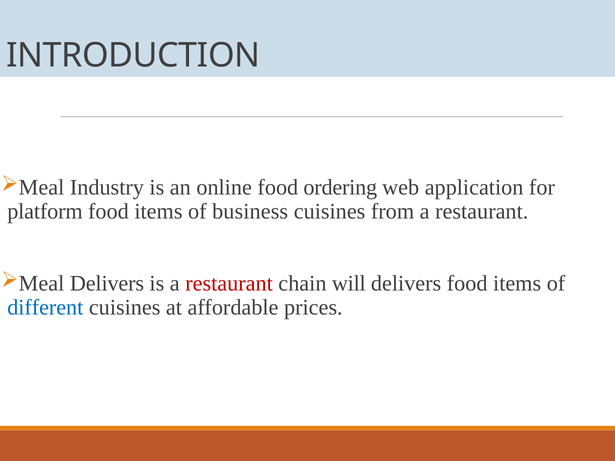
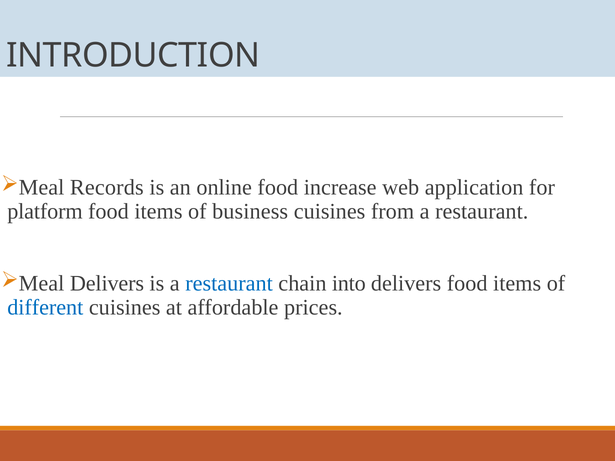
Industry: Industry -> Records (107, 187)
ordering: ordering -> increase (340, 187)
restaurant colour: red -> blue (229, 284)
will: will -> into (349, 284)
